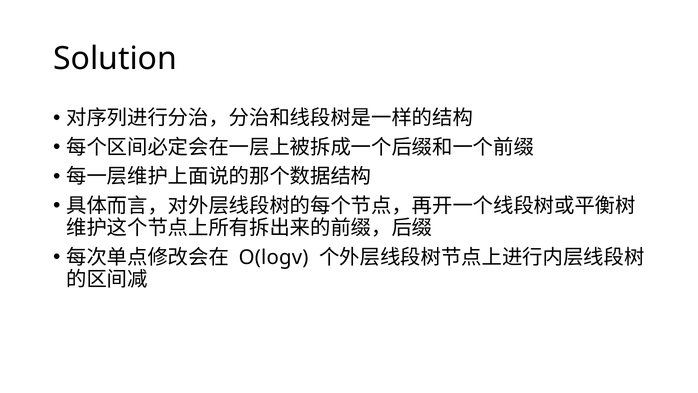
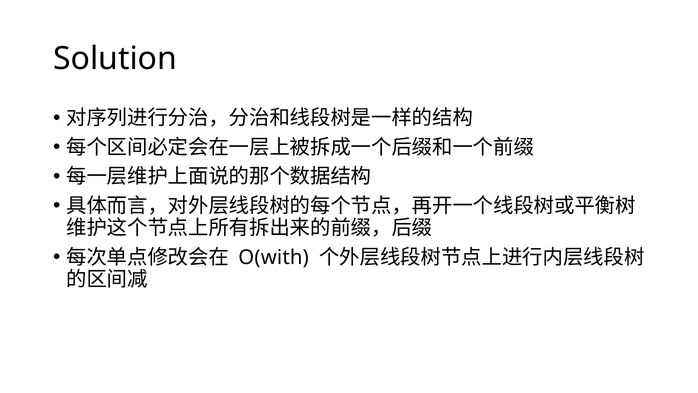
O(logv: O(logv -> O(with (274, 257)
